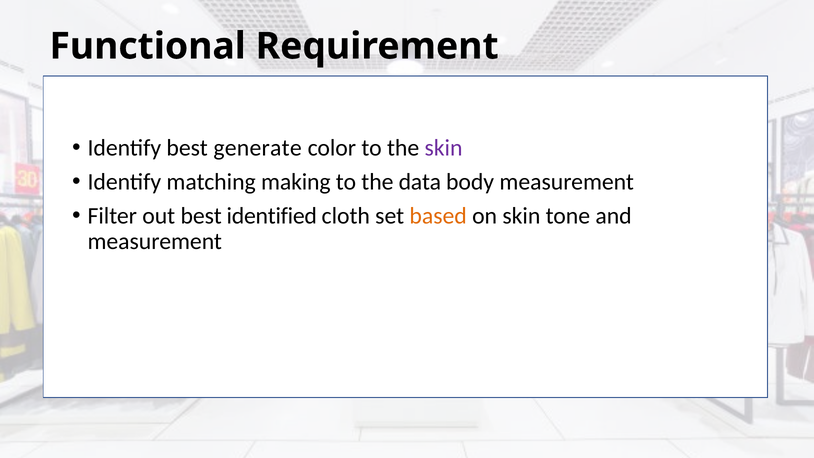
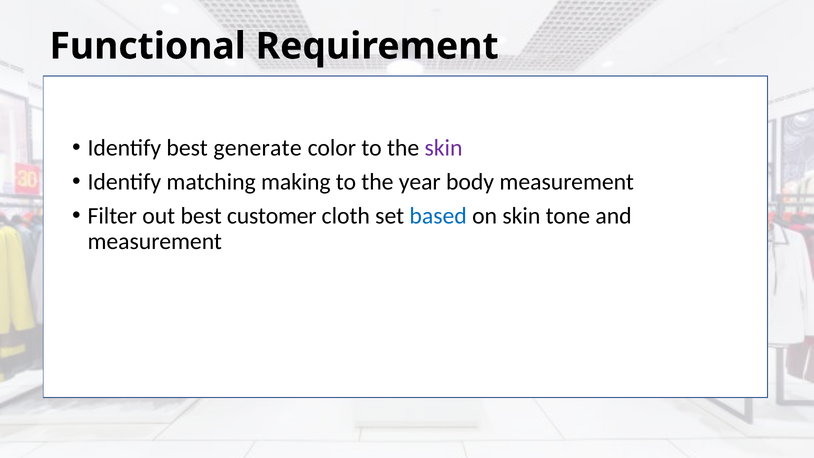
data: data -> year (420, 182)
identified: identified -> customer (272, 216)
based colour: orange -> blue (438, 216)
